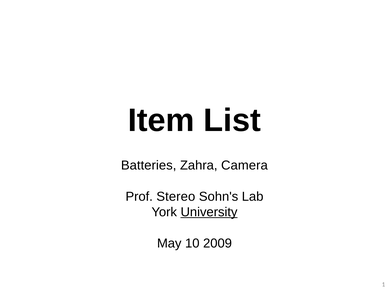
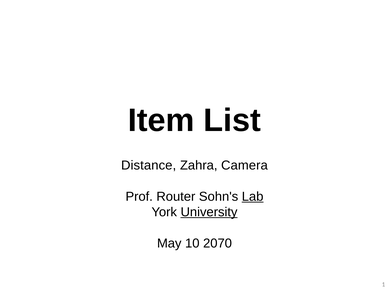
Batteries: Batteries -> Distance (149, 165)
Stereo: Stereo -> Router (176, 196)
Lab underline: none -> present (253, 196)
2009: 2009 -> 2070 (218, 243)
